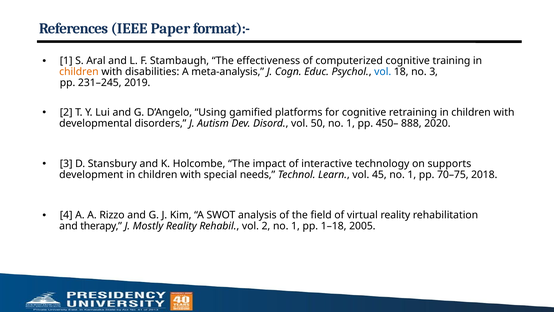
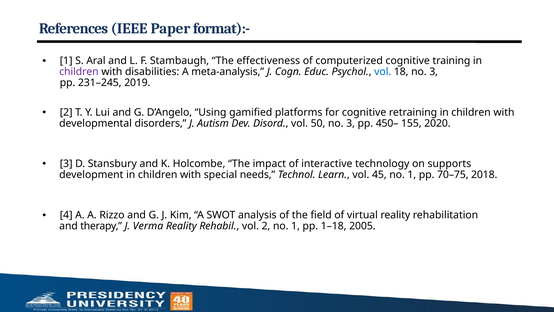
children colour: orange -> purple (79, 72)
50 no 1: 1 -> 3 (351, 123)
888: 888 -> 155 (411, 123)
Mostly: Mostly -> Verma (148, 226)
